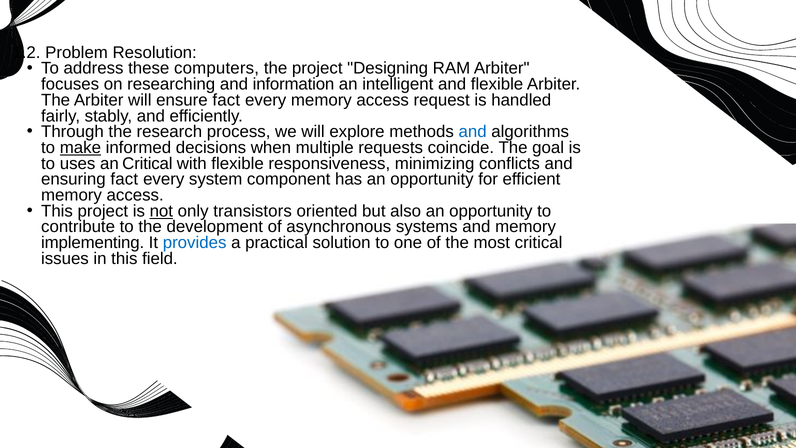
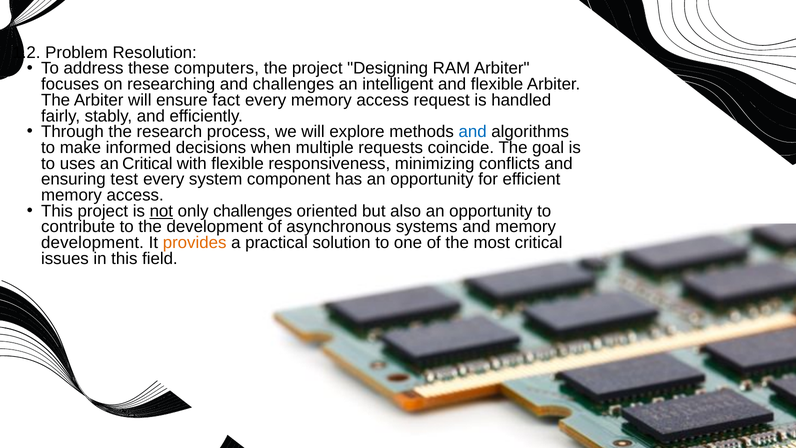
and information: information -> challenges (293, 84)
make underline: present -> none (80, 148)
ensuring fact: fact -> test (124, 179)
only transistors: transistors -> challenges (253, 211)
implementing: implementing -> development (93, 243)
provides colour: blue -> orange (195, 243)
